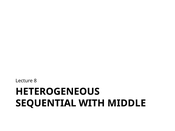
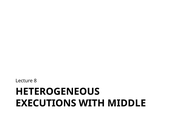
SEQUENTIAL: SEQUENTIAL -> EXECUTIONS (46, 103)
